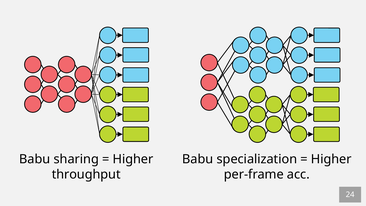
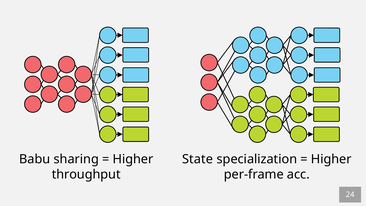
Babu: Babu -> State (198, 159)
